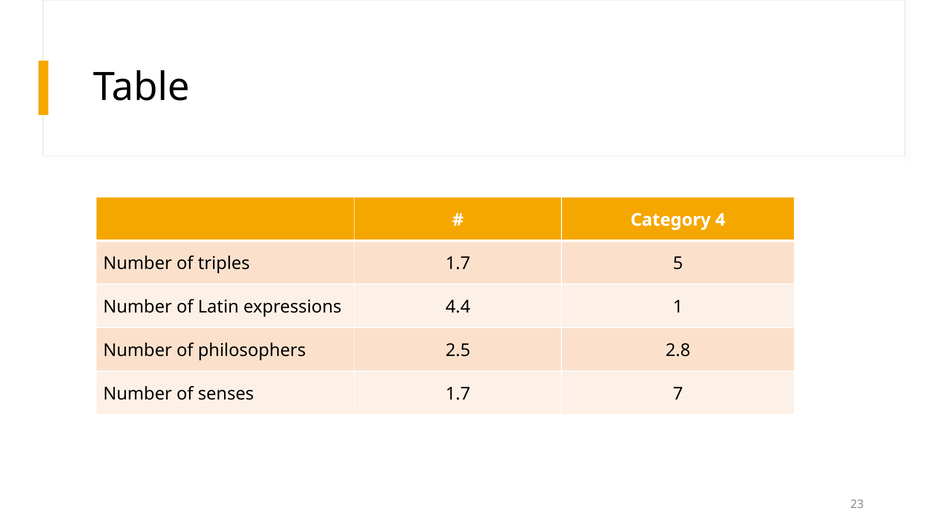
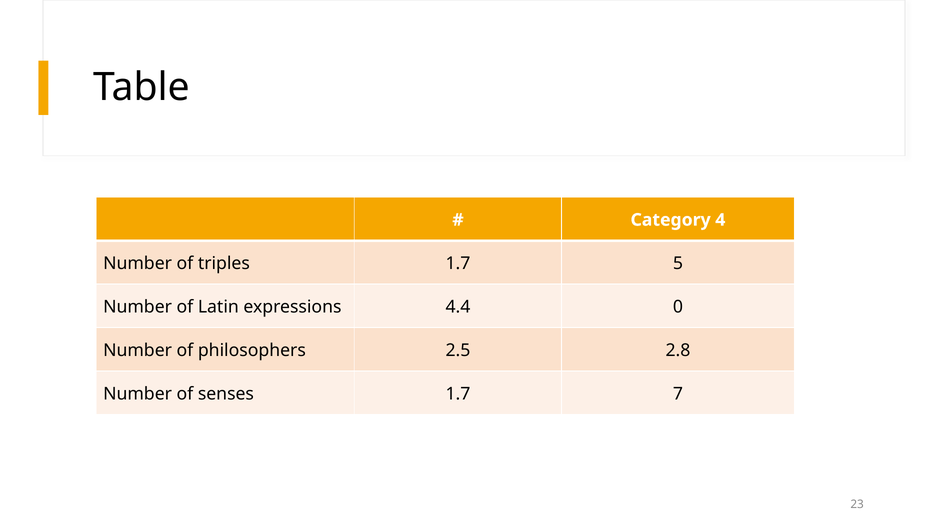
1: 1 -> 0 (678, 307)
